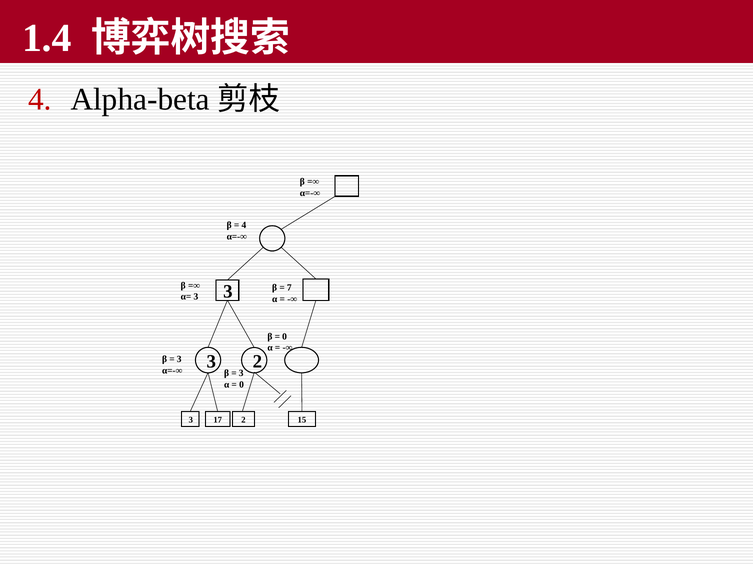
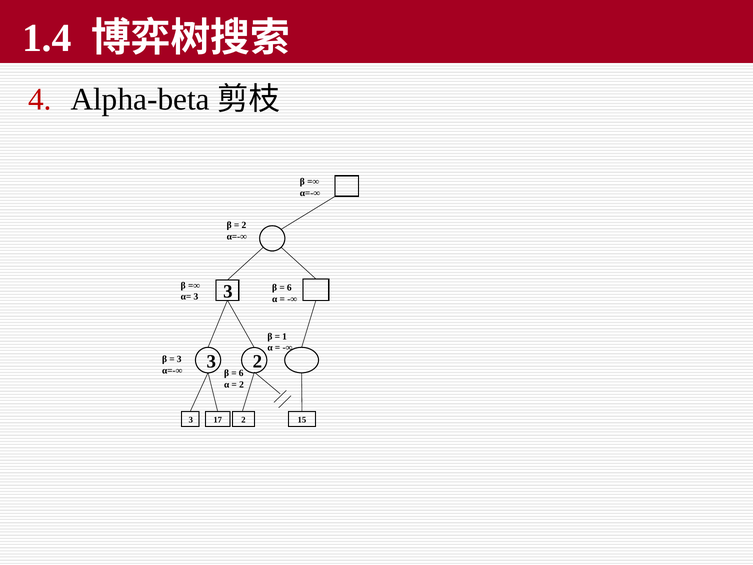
4: 4 -> 2 (244, 225)
7: 7 -> 6 (289, 288)
0: 0 -> 1 (285, 336)
3: 3 -> 6 (241, 373)
0: 0 -> 2 (242, 384)
